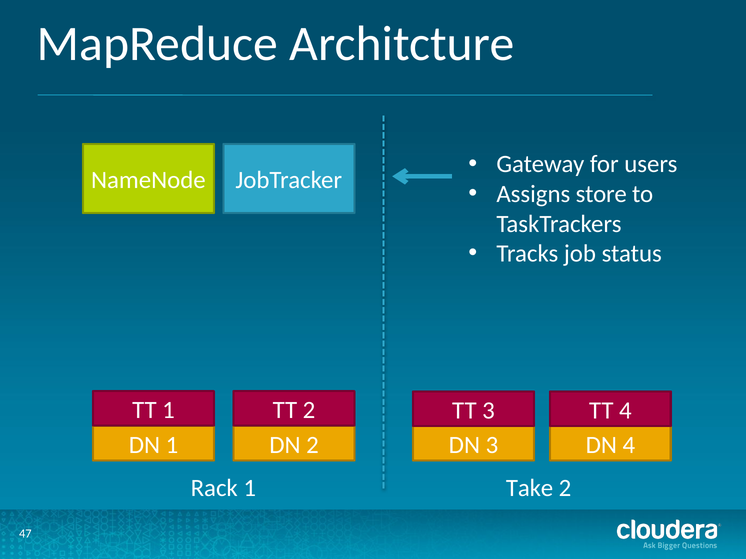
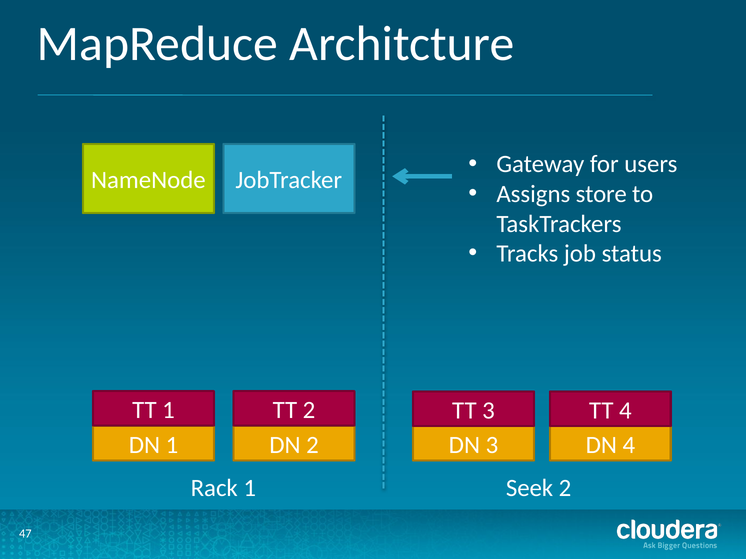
Take: Take -> Seek (530, 489)
